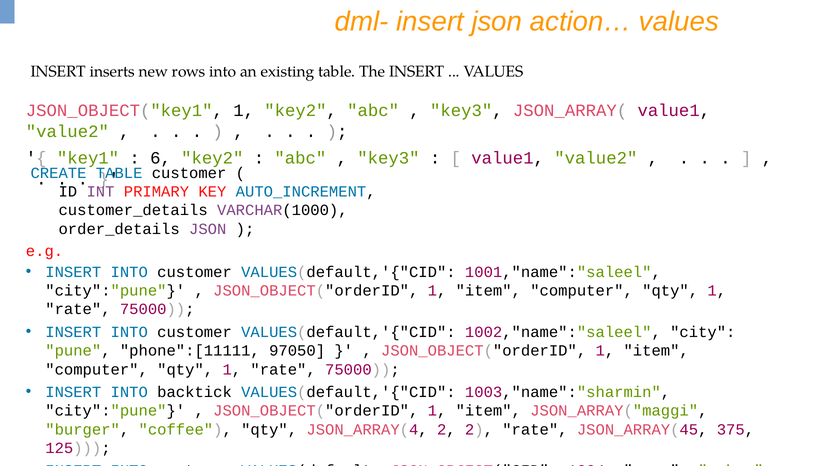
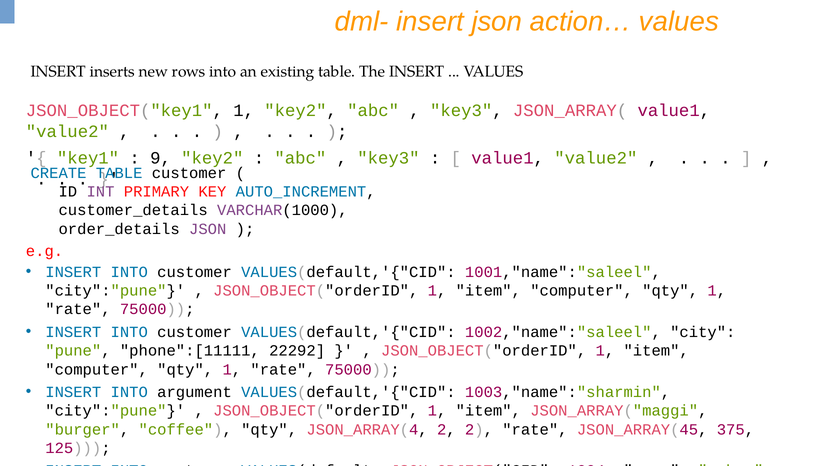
6: 6 -> 9 (161, 158)
97050: 97050 -> 22292 (297, 351)
backtick: backtick -> argument (195, 392)
